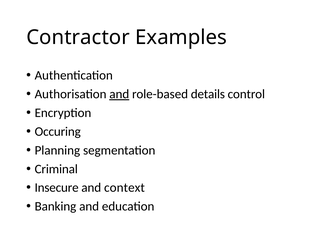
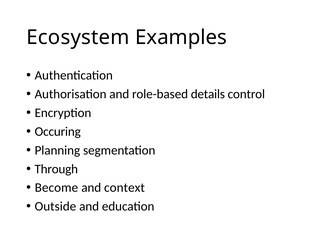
Contractor: Contractor -> Ecosystem (78, 37)
and underline: present -> none (119, 94)
Criminal: Criminal -> Through (56, 169)
Insecure: Insecure -> Become (56, 187)
Banking: Banking -> Outside (55, 206)
